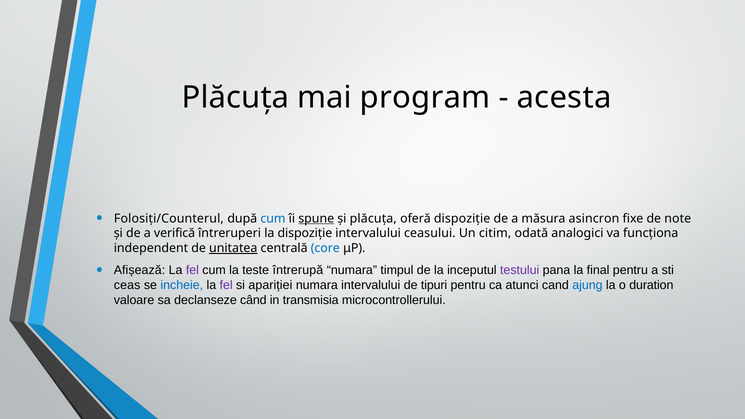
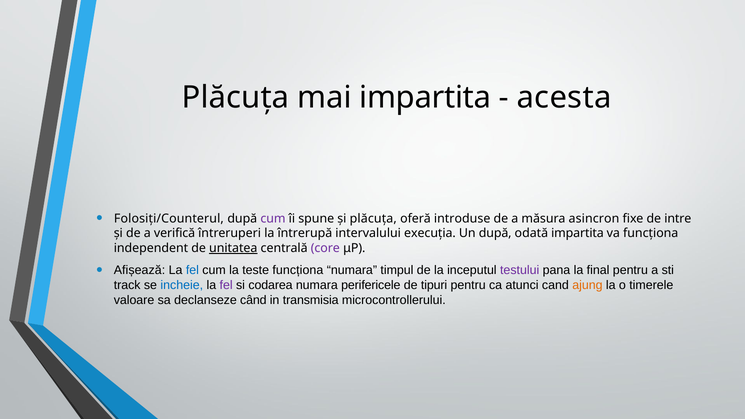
mai program: program -> impartita (425, 98)
cum colour: blue -> purple (273, 219)
spune underline: present -> none (316, 219)
oferă dispoziție: dispoziție -> introduse (462, 219)
note: note -> intre (678, 219)
la dispoziție: dispoziție -> întrerupă (305, 233)
ceasului: ceasului -> execuția (430, 233)
Un citim: citim -> după (495, 233)
odată analogici: analogici -> impartita (577, 233)
core colour: blue -> purple (325, 248)
fel colour: purple -> blue (192, 270)
teste întrerupă: întrerupă -> funcționa (298, 270)
ceas: ceas -> track (127, 285)
apariției: apariției -> codarea (271, 285)
numara intervalului: intervalului -> perifericele (371, 285)
ajung colour: blue -> orange (587, 285)
duration: duration -> timerele (651, 285)
